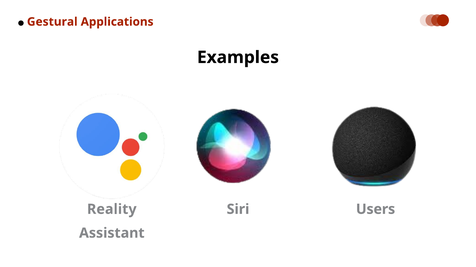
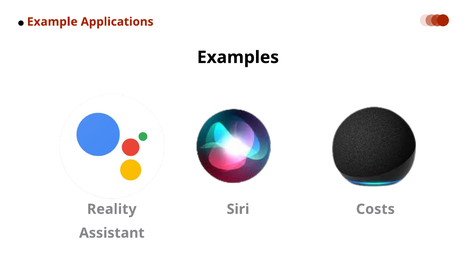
Gestural: Gestural -> Example (52, 22)
Users: Users -> Costs (375, 210)
